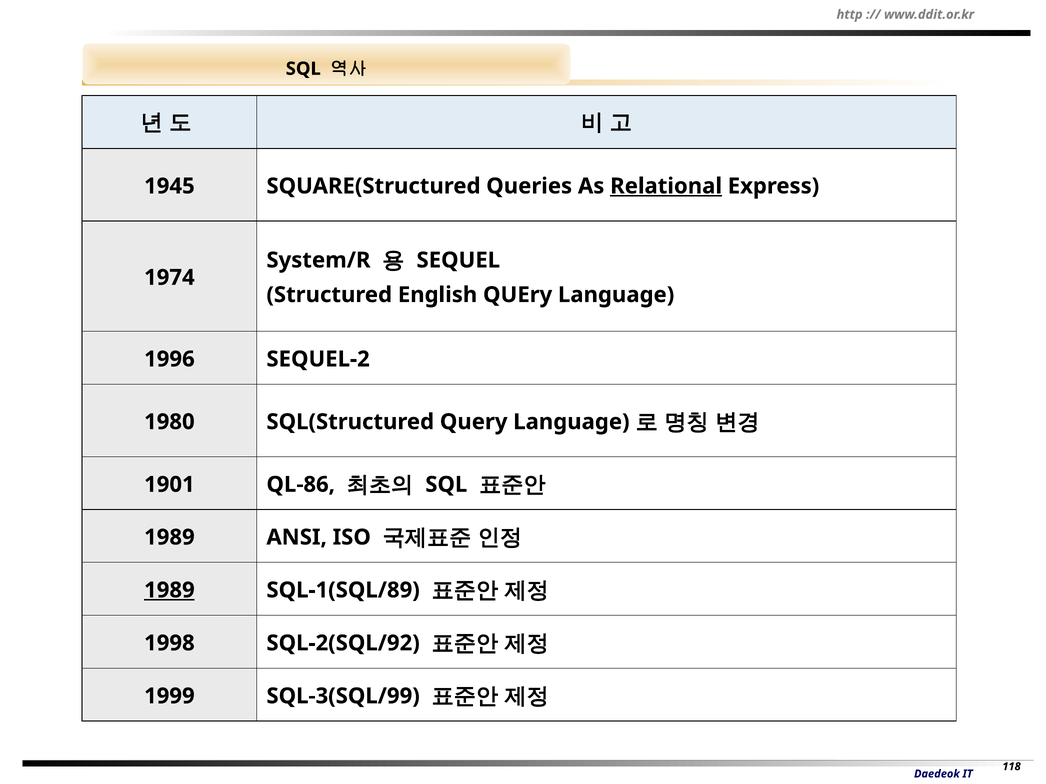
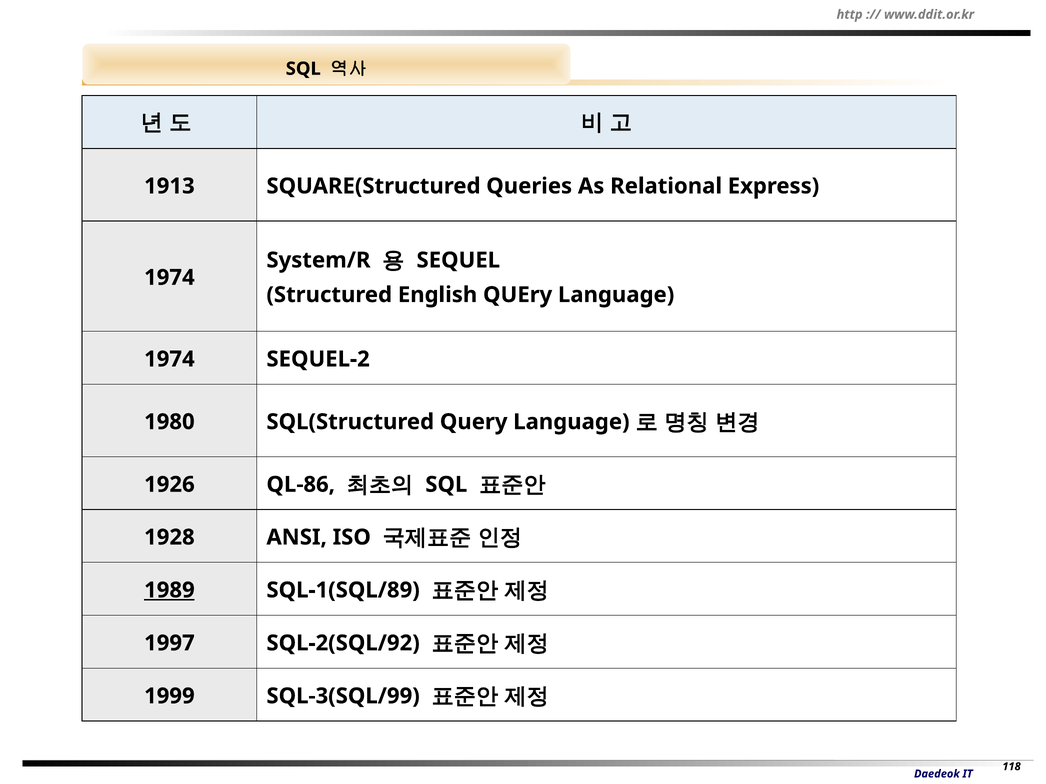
1945: 1945 -> 1913 (169, 186)
Relational underline: present -> none (666, 186)
1996: 1996 -> 1974 (169, 359)
1901: 1901 -> 1926 (169, 485)
1989: 1989 -> 1928 (169, 538)
1998: 1998 -> 1997 (169, 643)
